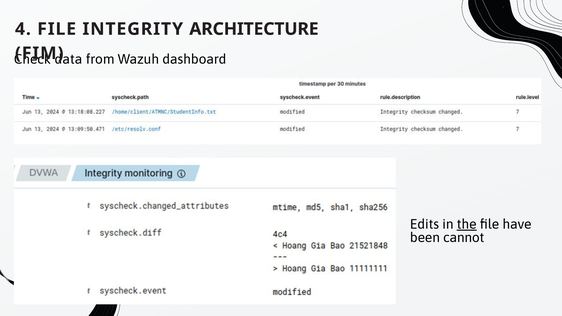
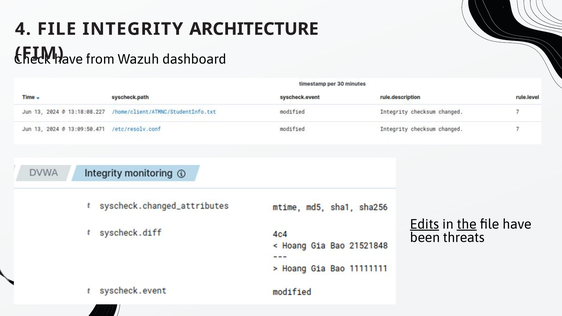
data: data -> have (69, 59)
Edits underline: none -> present (424, 224)
cannot: cannot -> threats (464, 238)
